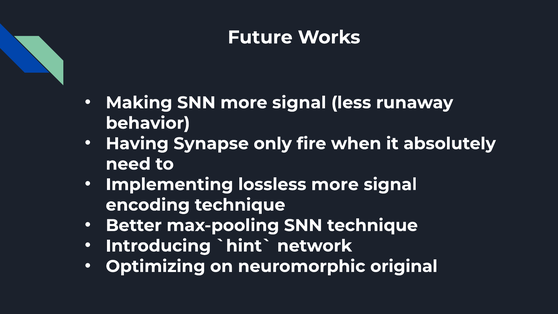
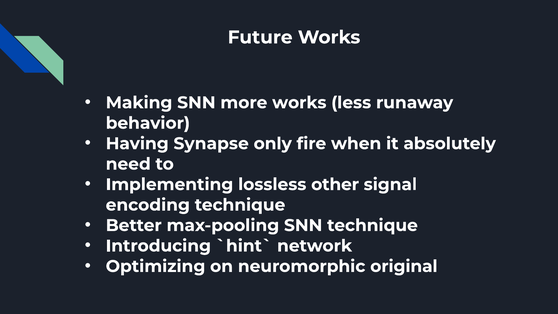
SNN more signal: signal -> works (299, 103)
lossless more: more -> other (335, 184)
